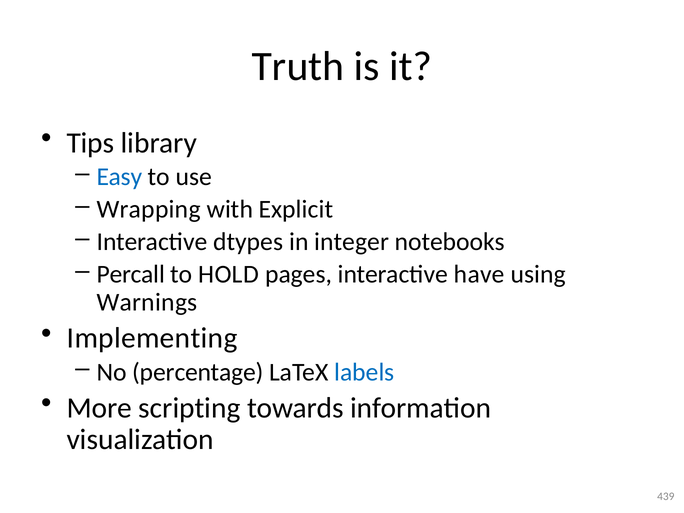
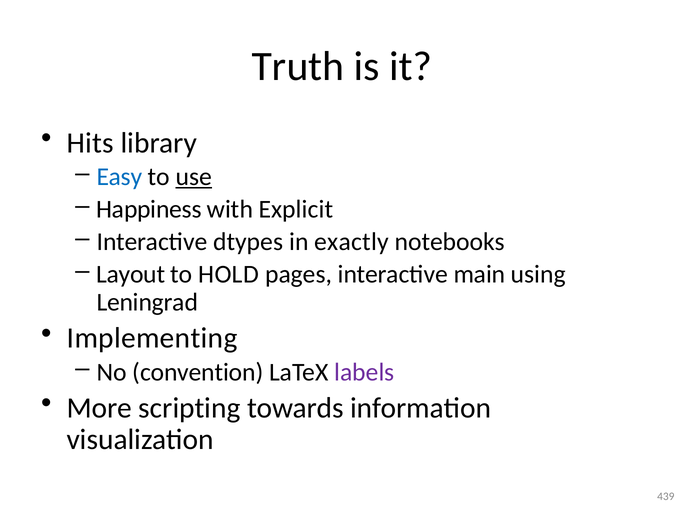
Tips: Tips -> Hits (90, 143)
use underline: none -> present (194, 177)
Wrapping: Wrapping -> Happiness (149, 209)
integer: integer -> exactly (352, 242)
Percall: Percall -> Layout (131, 275)
have: have -> main (479, 275)
Warnings: Warnings -> Leningrad (147, 302)
percentage: percentage -> convention (198, 372)
labels colour: blue -> purple (364, 372)
